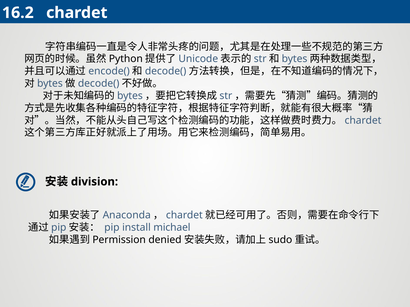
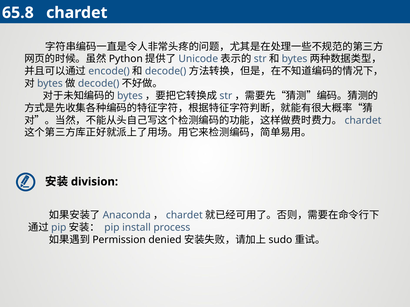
16.2: 16.2 -> 65.8 (18, 13)
michael: michael -> process (172, 228)
